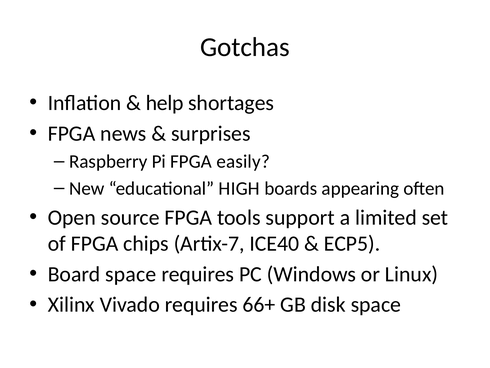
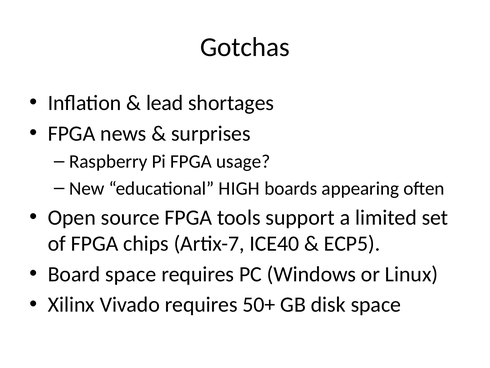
help: help -> lead (165, 103)
easily: easily -> usage (243, 161)
66+: 66+ -> 50+ (259, 304)
